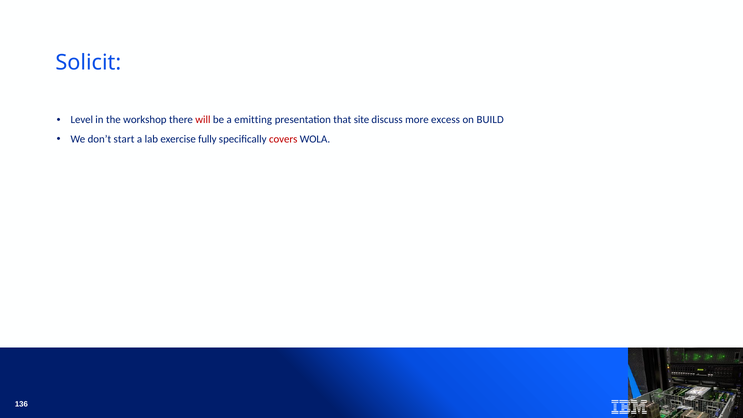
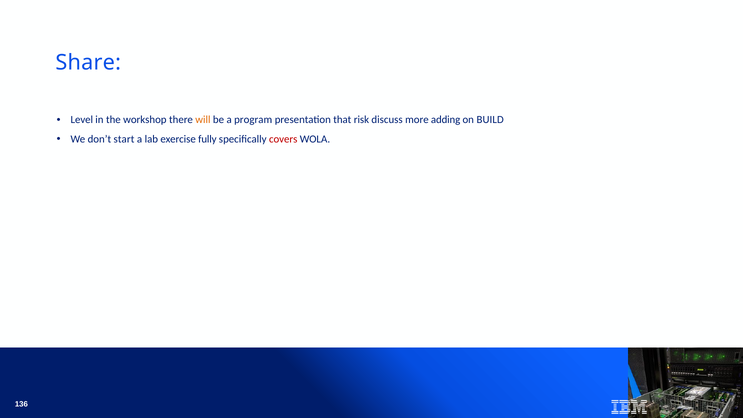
Solicit: Solicit -> Share (88, 63)
will colour: red -> orange (203, 120)
emitting: emitting -> program (253, 120)
site: site -> risk (361, 120)
excess: excess -> adding (446, 120)
